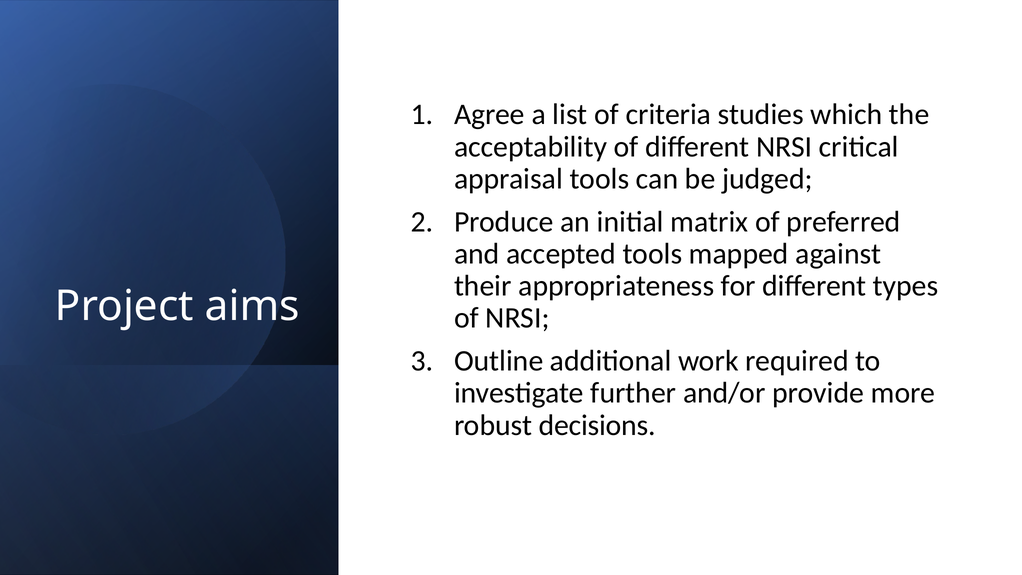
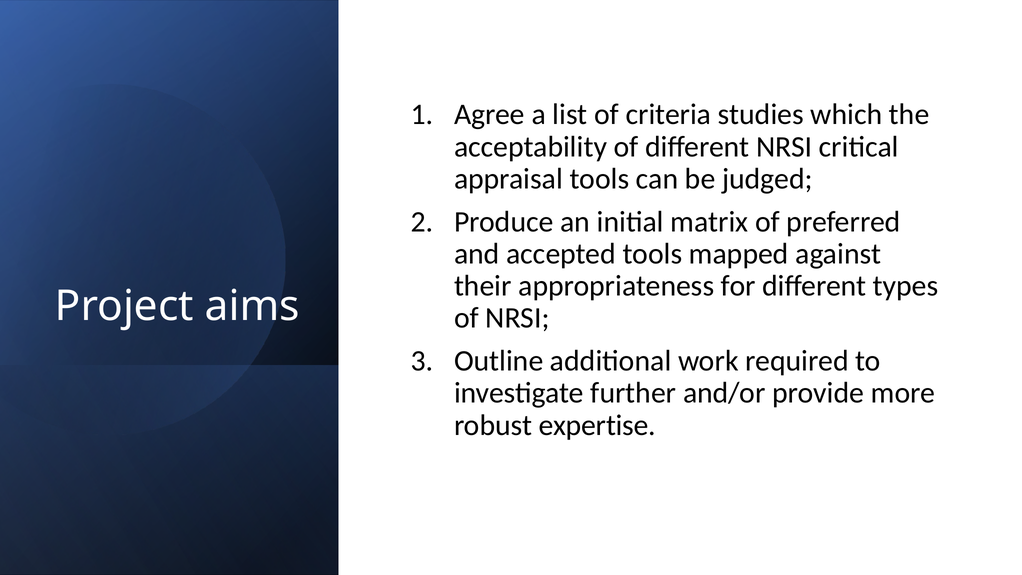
decisions: decisions -> expertise (597, 425)
